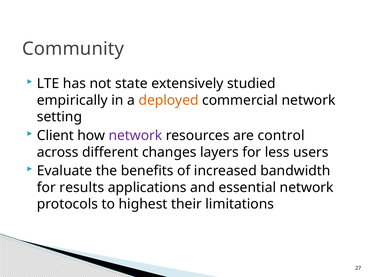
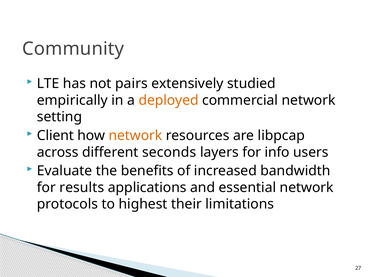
state: state -> pairs (131, 84)
network colour: purple -> orange (135, 136)
control: control -> libpcap (281, 136)
changes: changes -> seconds (169, 152)
less: less -> info (277, 152)
